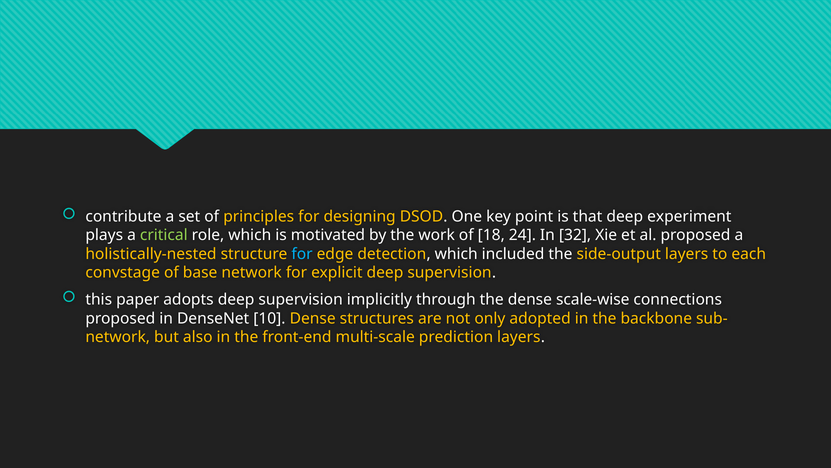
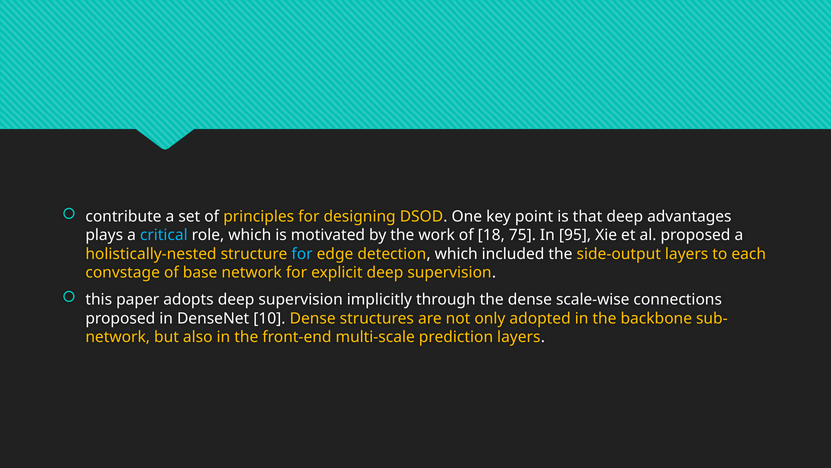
experiment: experiment -> advantages (689, 216)
critical colour: light green -> light blue (164, 235)
24: 24 -> 75 (522, 235)
32: 32 -> 95 (575, 235)
